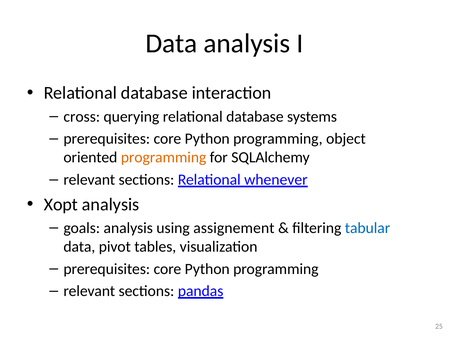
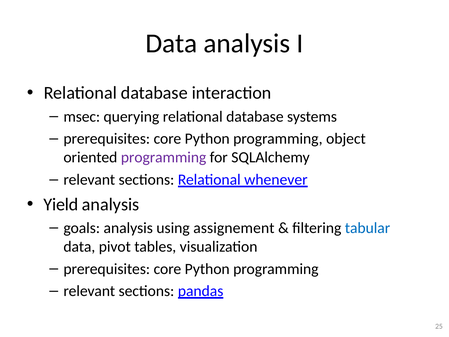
cross: cross -> msec (82, 116)
programming colour: orange -> purple (164, 157)
Xopt: Xopt -> Yield (61, 204)
